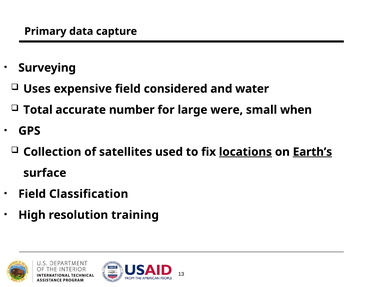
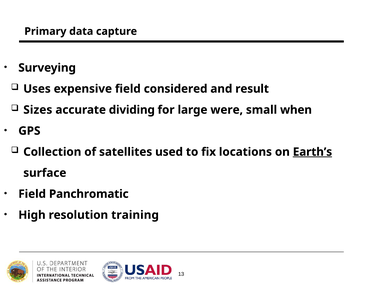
water: water -> result (252, 89)
Total: Total -> Sizes (38, 110)
number: number -> dividing (132, 110)
locations underline: present -> none (245, 152)
Classification: Classification -> Panchromatic (89, 194)
